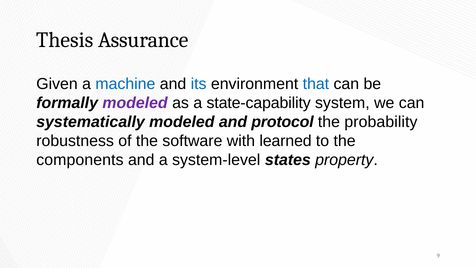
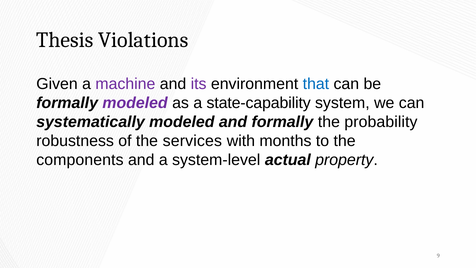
Assurance: Assurance -> Violations (143, 40)
machine colour: blue -> purple (125, 84)
its colour: blue -> purple (199, 84)
and protocol: protocol -> formally (282, 122)
software: software -> services (192, 141)
learned: learned -> months (285, 141)
states: states -> actual (288, 160)
